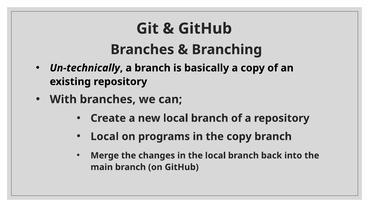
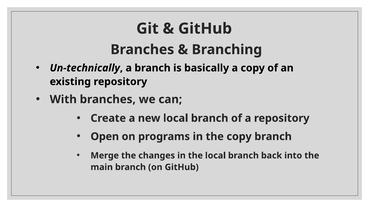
Local: Local -> Open (105, 137)
